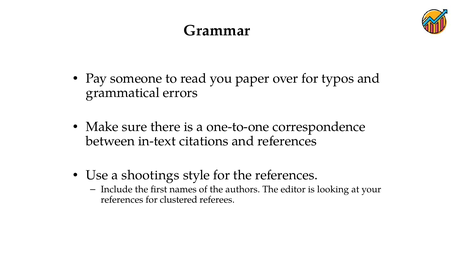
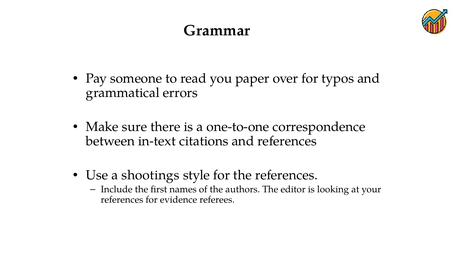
clustered: clustered -> evidence (179, 200)
